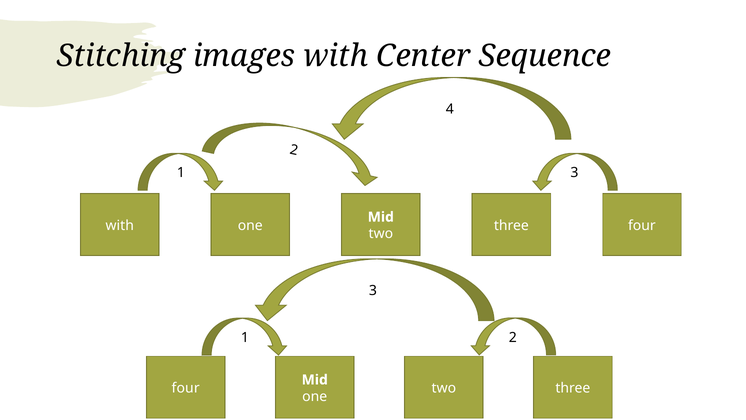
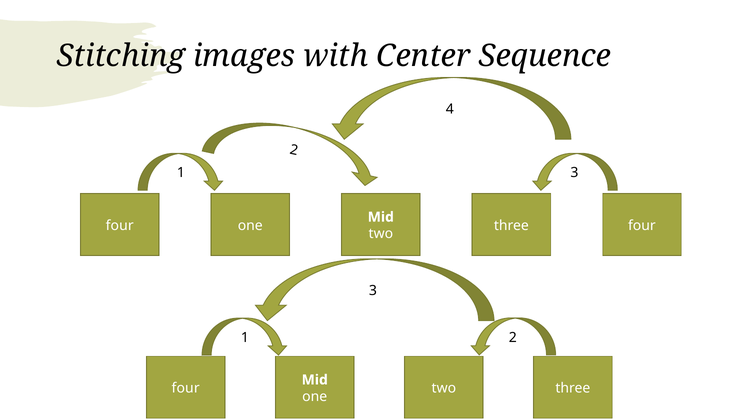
with: with -> four (120, 225)
